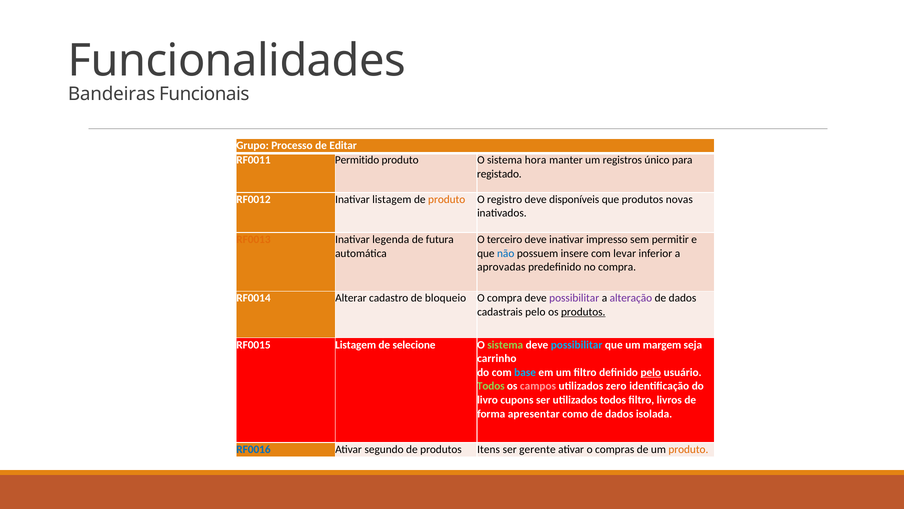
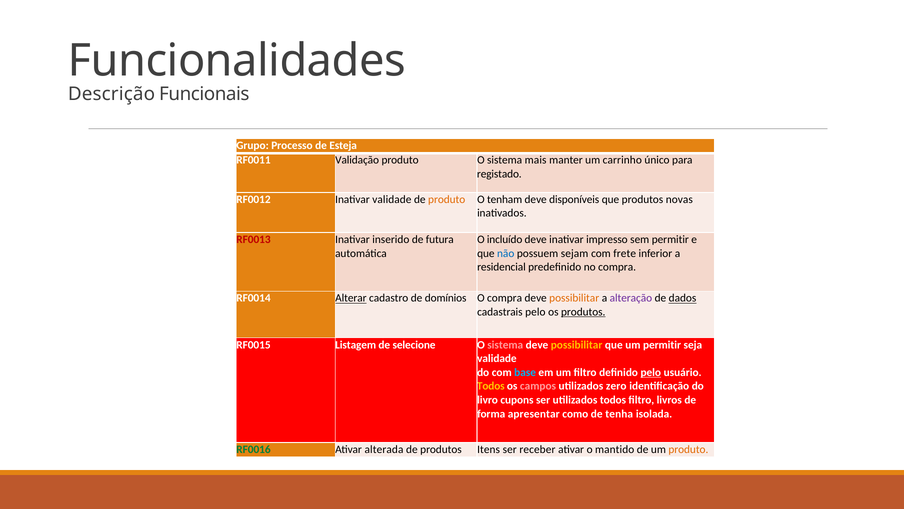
Bandeiras: Bandeiras -> Descrição (111, 94)
Editar: Editar -> Esteja (343, 145)
Permitido: Permitido -> Validação (357, 160)
hora: hora -> mais (536, 160)
registros: registros -> carrinho (622, 160)
Inativar listagem: listagem -> validade (392, 199)
registro: registro -> tenham (505, 199)
RF0013 colour: orange -> red (253, 239)
legenda: legenda -> inserido (391, 239)
terceiro: terceiro -> incluído (505, 239)
insere: insere -> sejam (575, 253)
levar: levar -> frete (625, 253)
aprovadas: aprovadas -> residencial (501, 267)
Alterar underline: none -> present (351, 298)
bloqueio: bloqueio -> domínios (446, 298)
possibilitar colour: purple -> orange (574, 298)
dados underline: none -> present (683, 298)
sistema colour: light green -> pink (505, 345)
possibilitar colour: light blue -> yellow (577, 345)
um margem: margem -> permitir (662, 345)
carrinho: carrinho -> validade (497, 358)
Todos colour: light green -> yellow (491, 386)
como de dados: dados -> tenha (619, 413)
RF0016 colour: blue -> green (253, 449)
segundo: segundo -> alterada (384, 449)
gerente: gerente -> receber (537, 449)
compras: compras -> mantido (615, 449)
